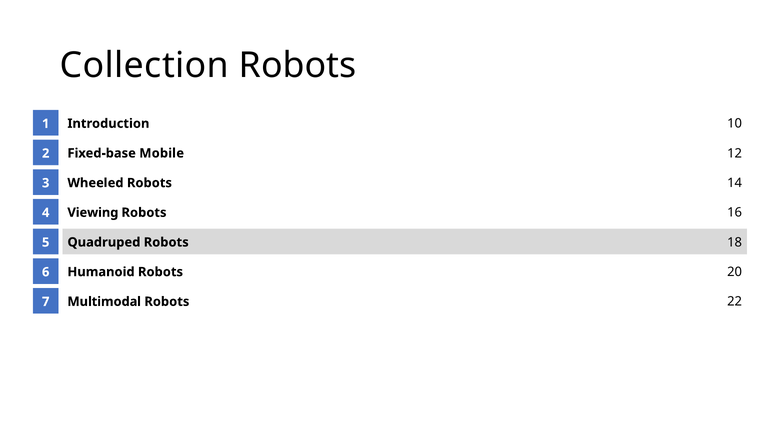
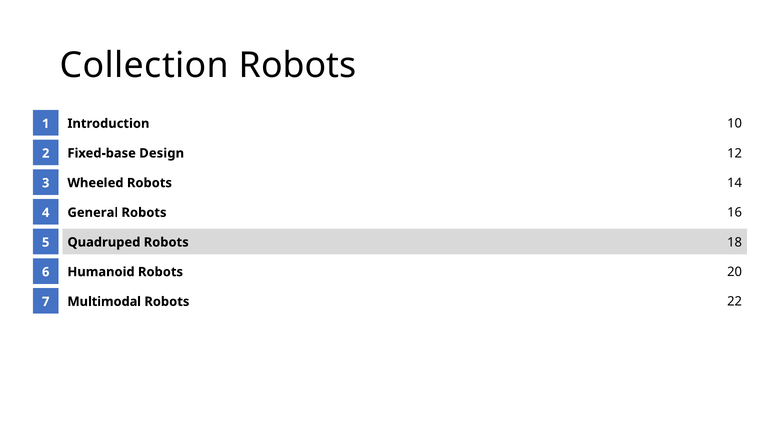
Mobile: Mobile -> Design (162, 153)
Viewing: Viewing -> General (93, 212)
